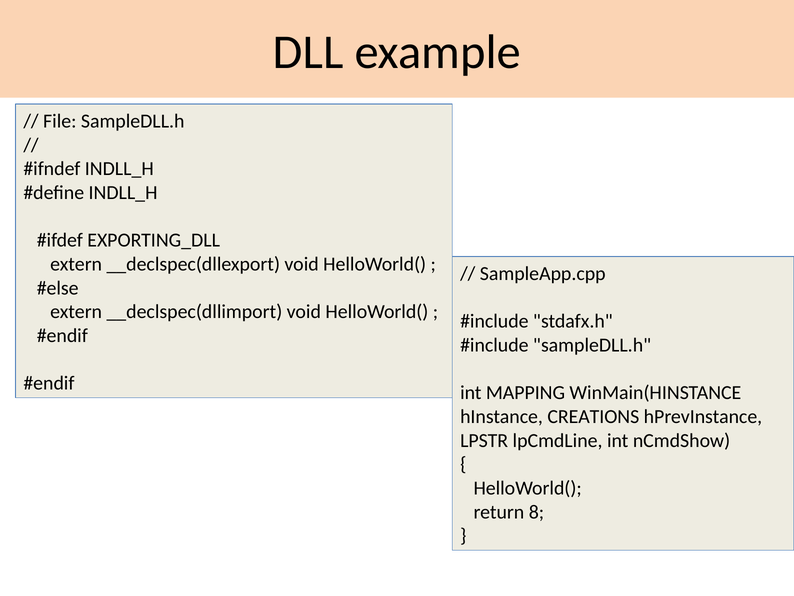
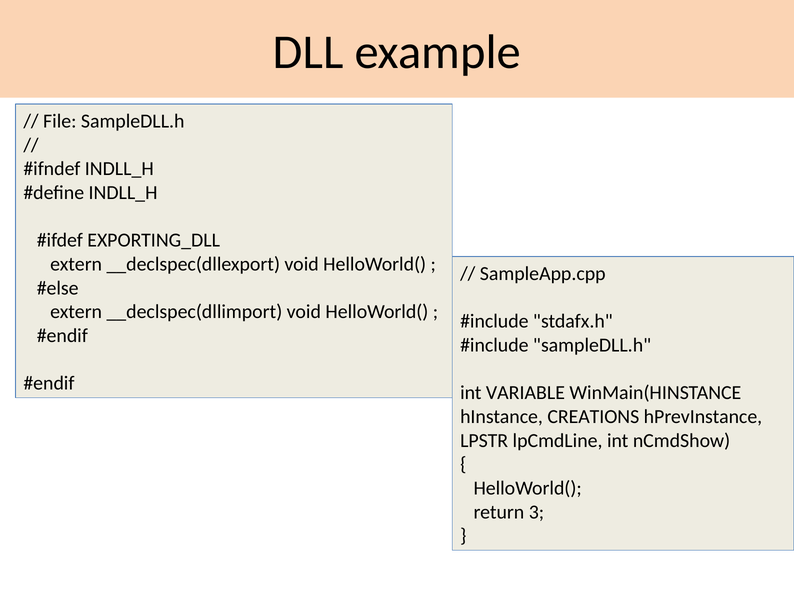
MAPPING: MAPPING -> VARIABLE (525, 392)
8: 8 -> 3 (536, 512)
